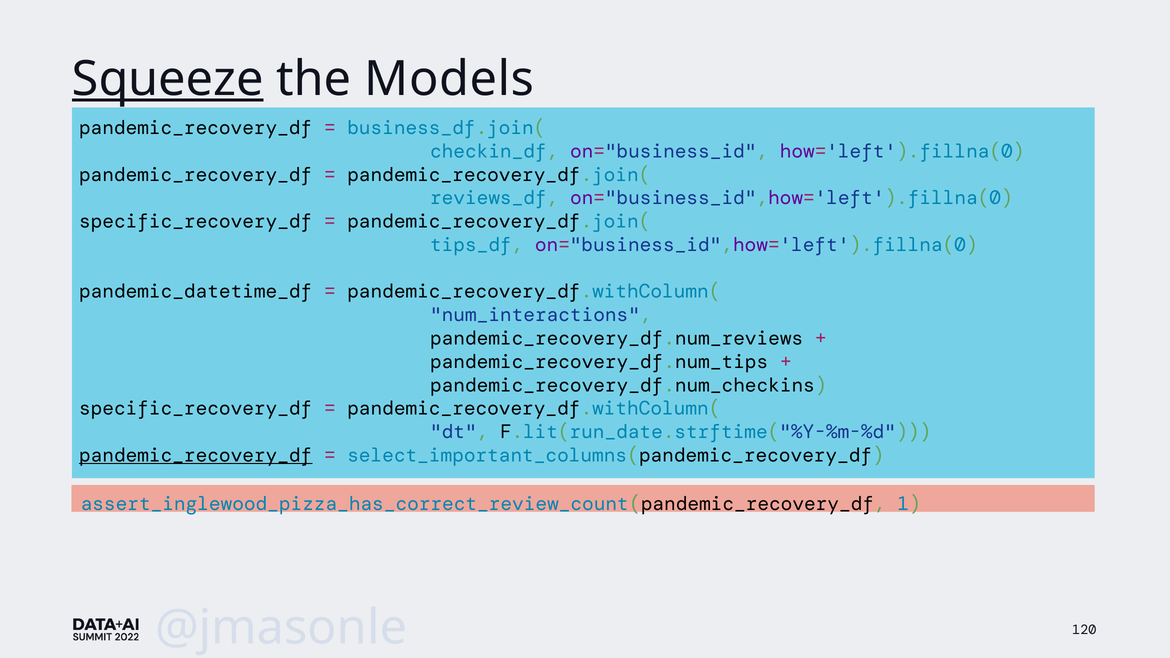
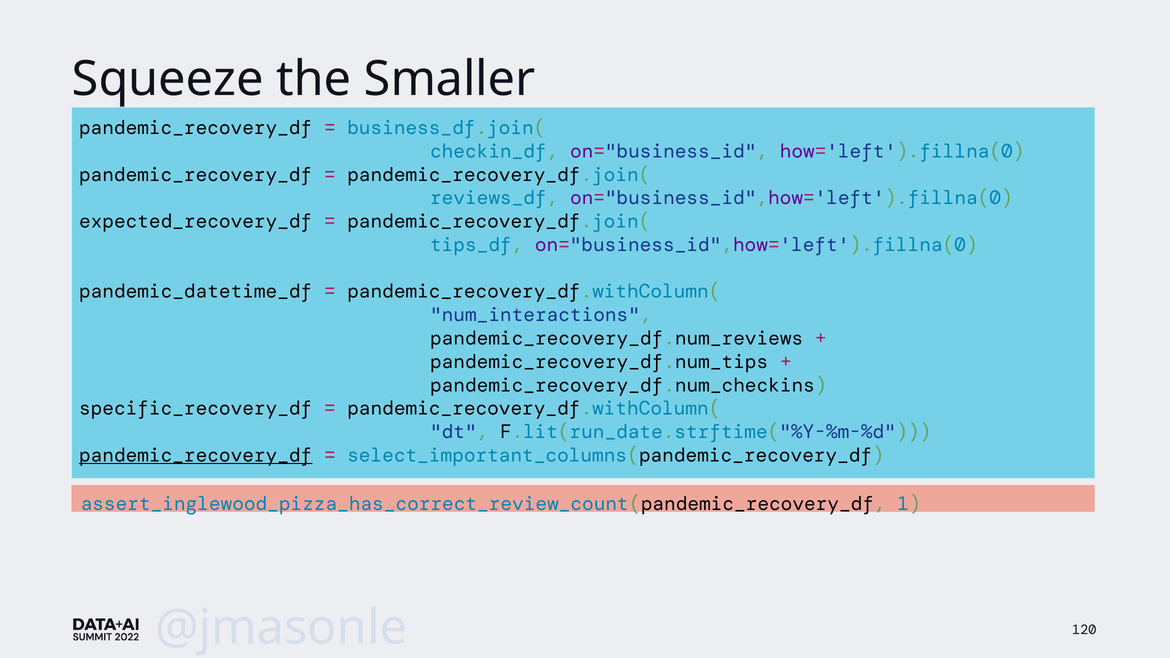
Squeeze underline: present -> none (168, 79)
Models: Models -> Smaller (450, 79)
specific_recovery_df: specific_recovery_df -> expected_recovery_df (196, 222)
